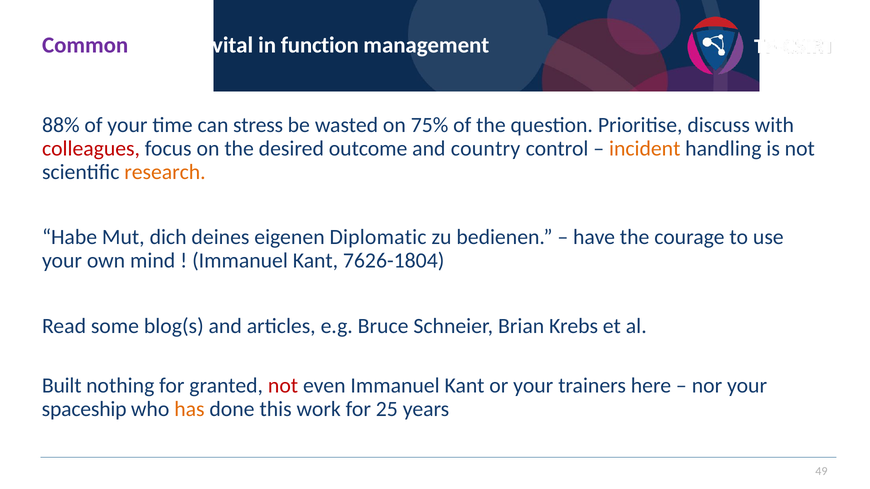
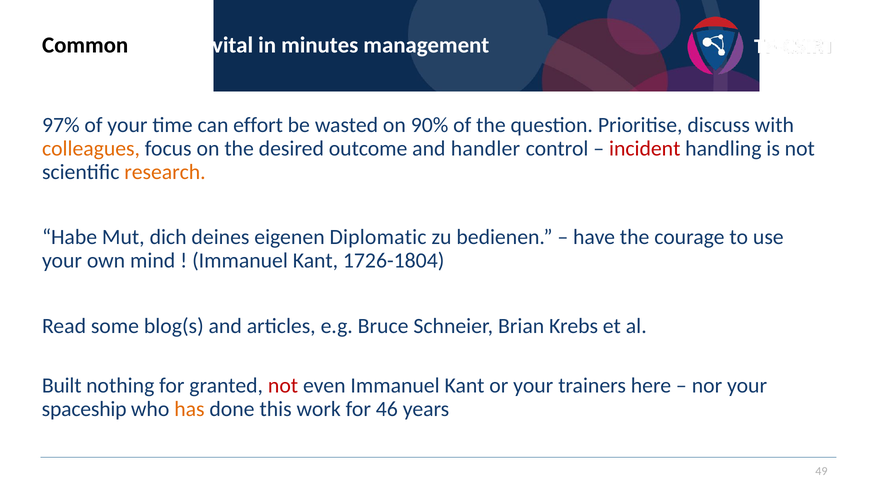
Common colour: purple -> black (85, 45)
function: function -> minutes (320, 45)
88%: 88% -> 97% (61, 125)
stress: stress -> effort (258, 125)
75%: 75% -> 90% (430, 125)
colleagues colour: red -> orange (91, 149)
country: country -> handler (486, 149)
incident colour: orange -> red (645, 149)
7626-1804: 7626-1804 -> 1726-1804 (394, 261)
25: 25 -> 46 (387, 409)
